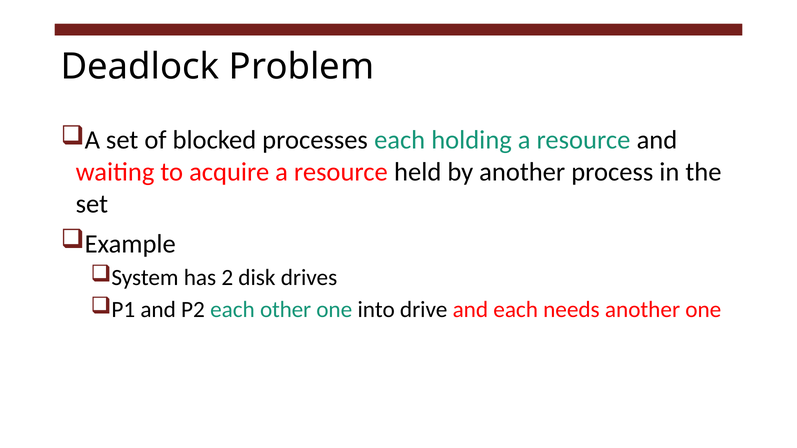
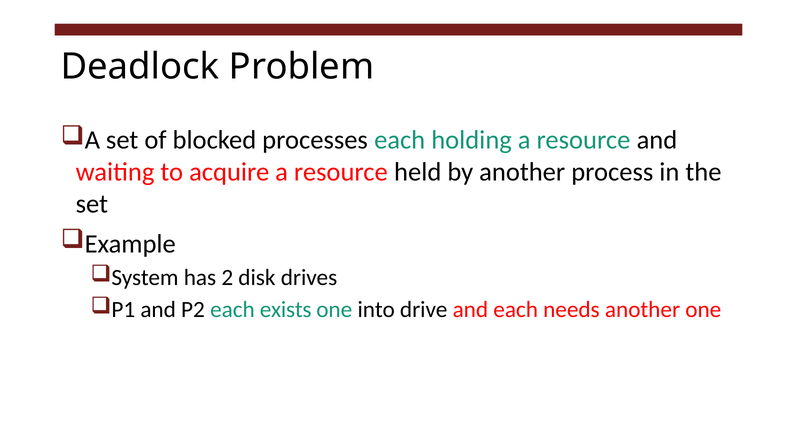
other: other -> exists (286, 310)
